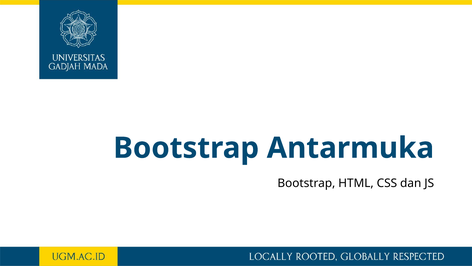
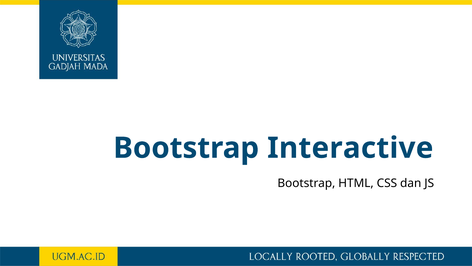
Antarmuka: Antarmuka -> Interactive (350, 148)
